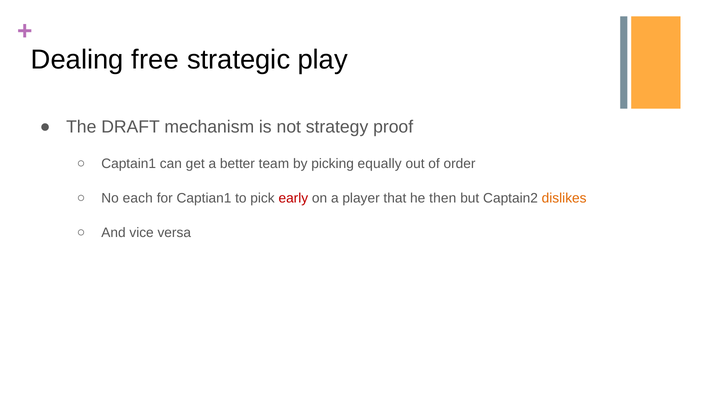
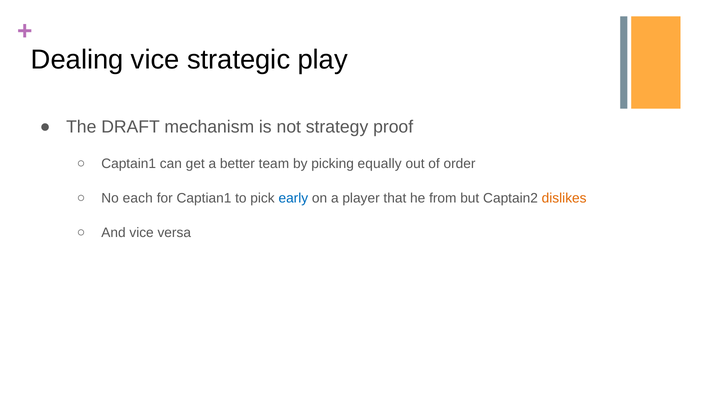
Dealing free: free -> vice (155, 60)
early colour: red -> blue (293, 198)
then: then -> from (443, 198)
